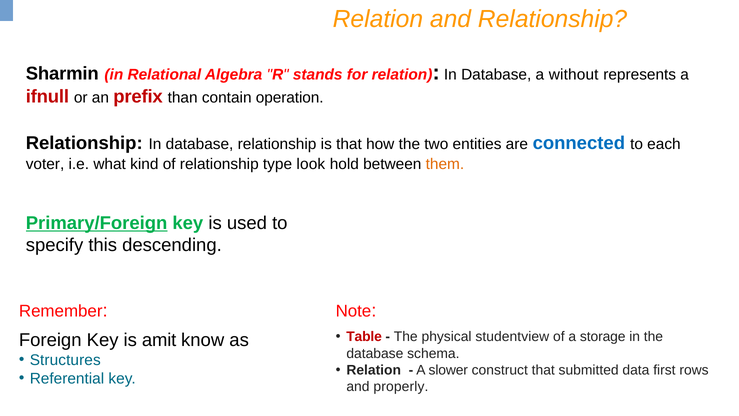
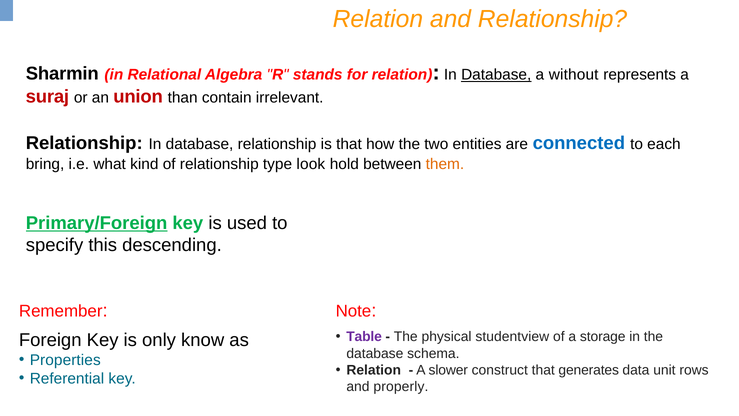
Database underline: none -> present (496, 75)
ifnull: ifnull -> suraj (47, 96)
prefix: prefix -> union (138, 96)
operation: operation -> irrelevant (290, 97)
voter: voter -> bring (45, 164)
Table colour: red -> purple (364, 337)
amit: amit -> only (159, 340)
Structures: Structures -> Properties (65, 360)
submitted: submitted -> generates (589, 370)
first: first -> unit (664, 370)
